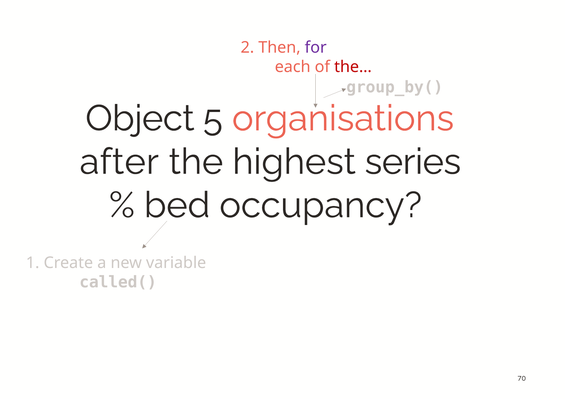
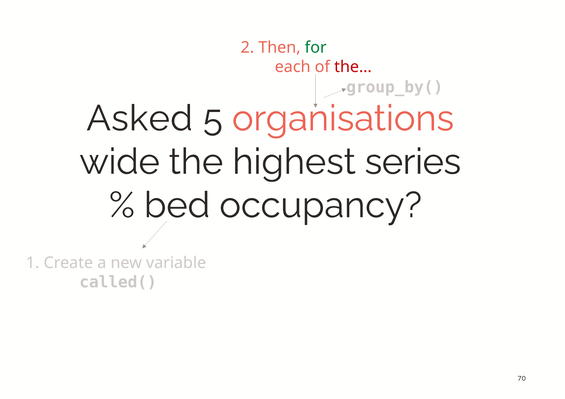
for colour: purple -> green (316, 48)
Object: Object -> Asked (140, 119)
after: after -> wide (120, 162)
